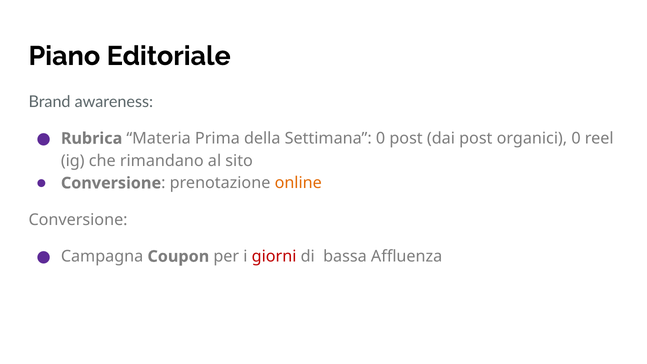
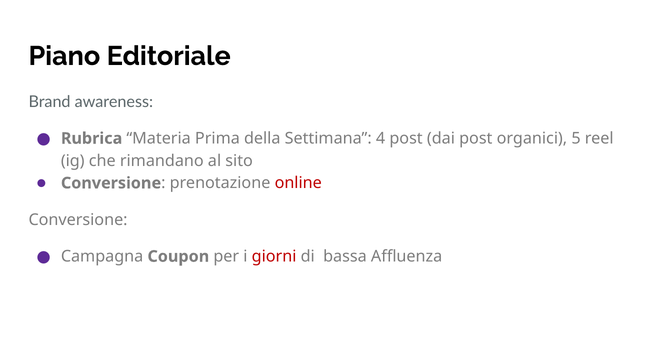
Settimana 0: 0 -> 4 (381, 138)
organici 0: 0 -> 5 (576, 138)
online colour: orange -> red (298, 183)
